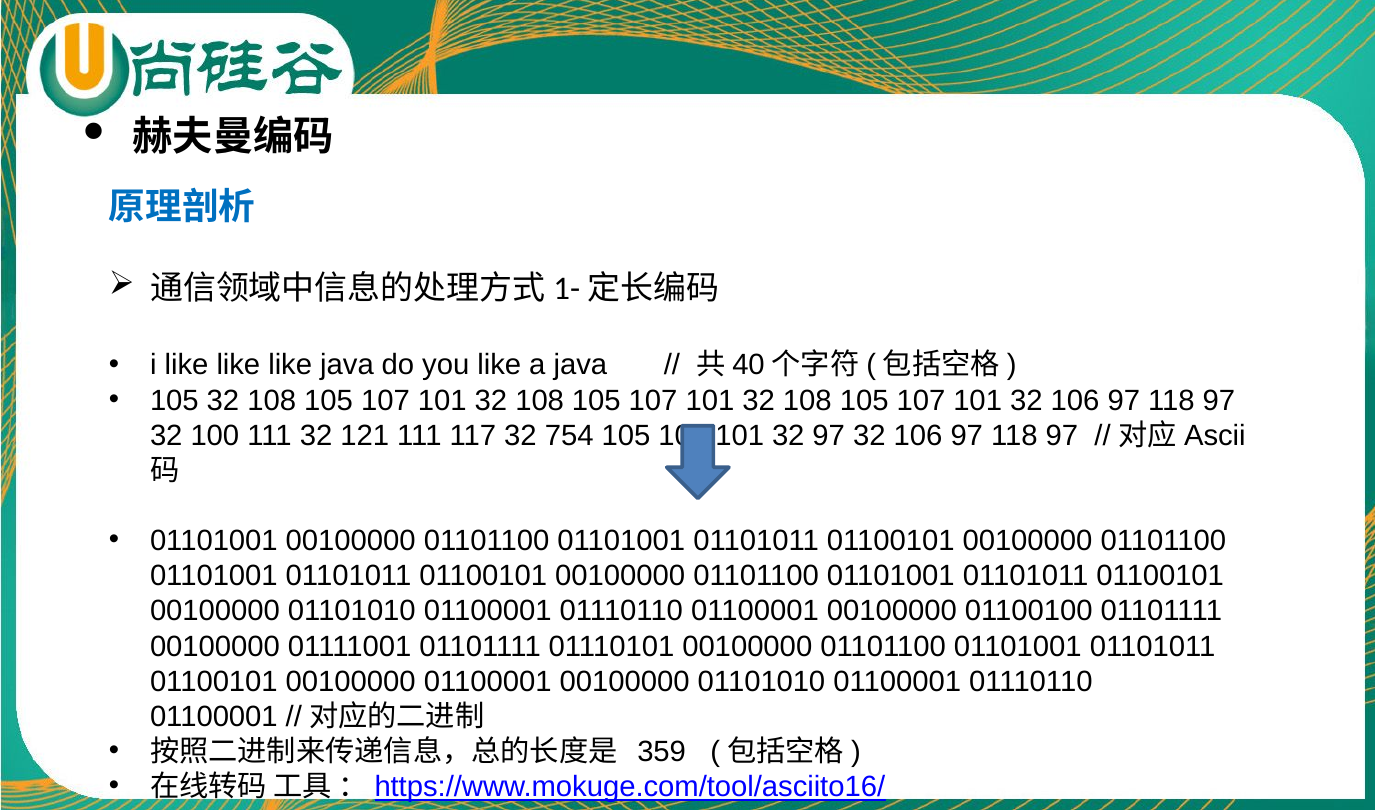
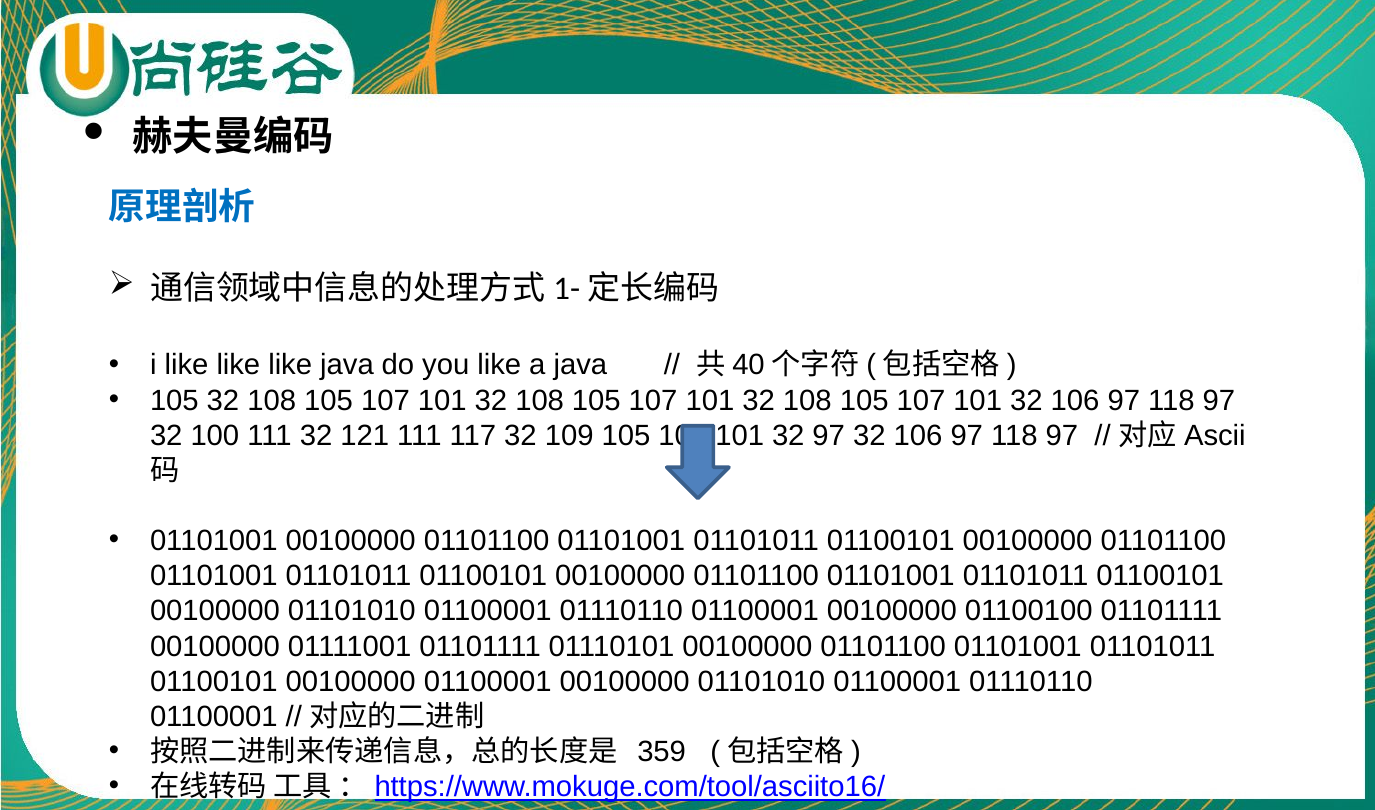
754: 754 -> 109 (569, 435)
